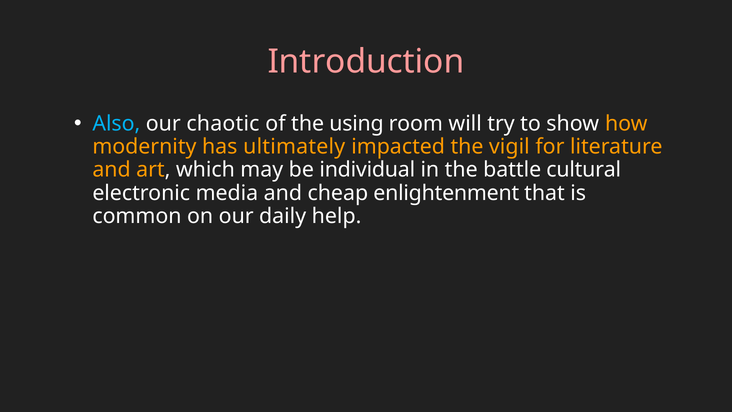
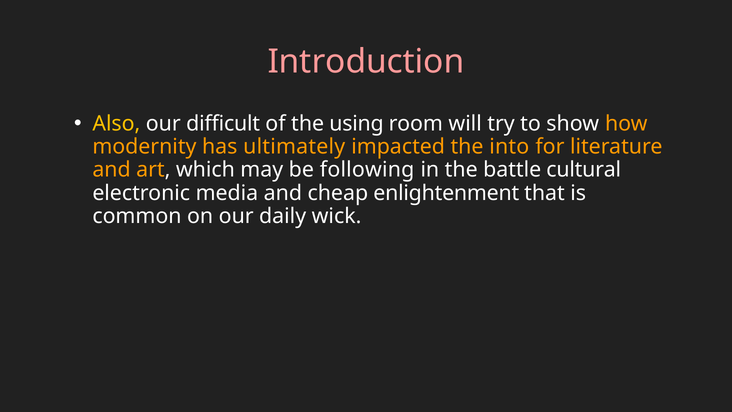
Also colour: light blue -> yellow (116, 124)
chaotic: chaotic -> difficult (223, 124)
vigil: vigil -> into (509, 147)
individual: individual -> following (367, 170)
help: help -> wick (337, 216)
